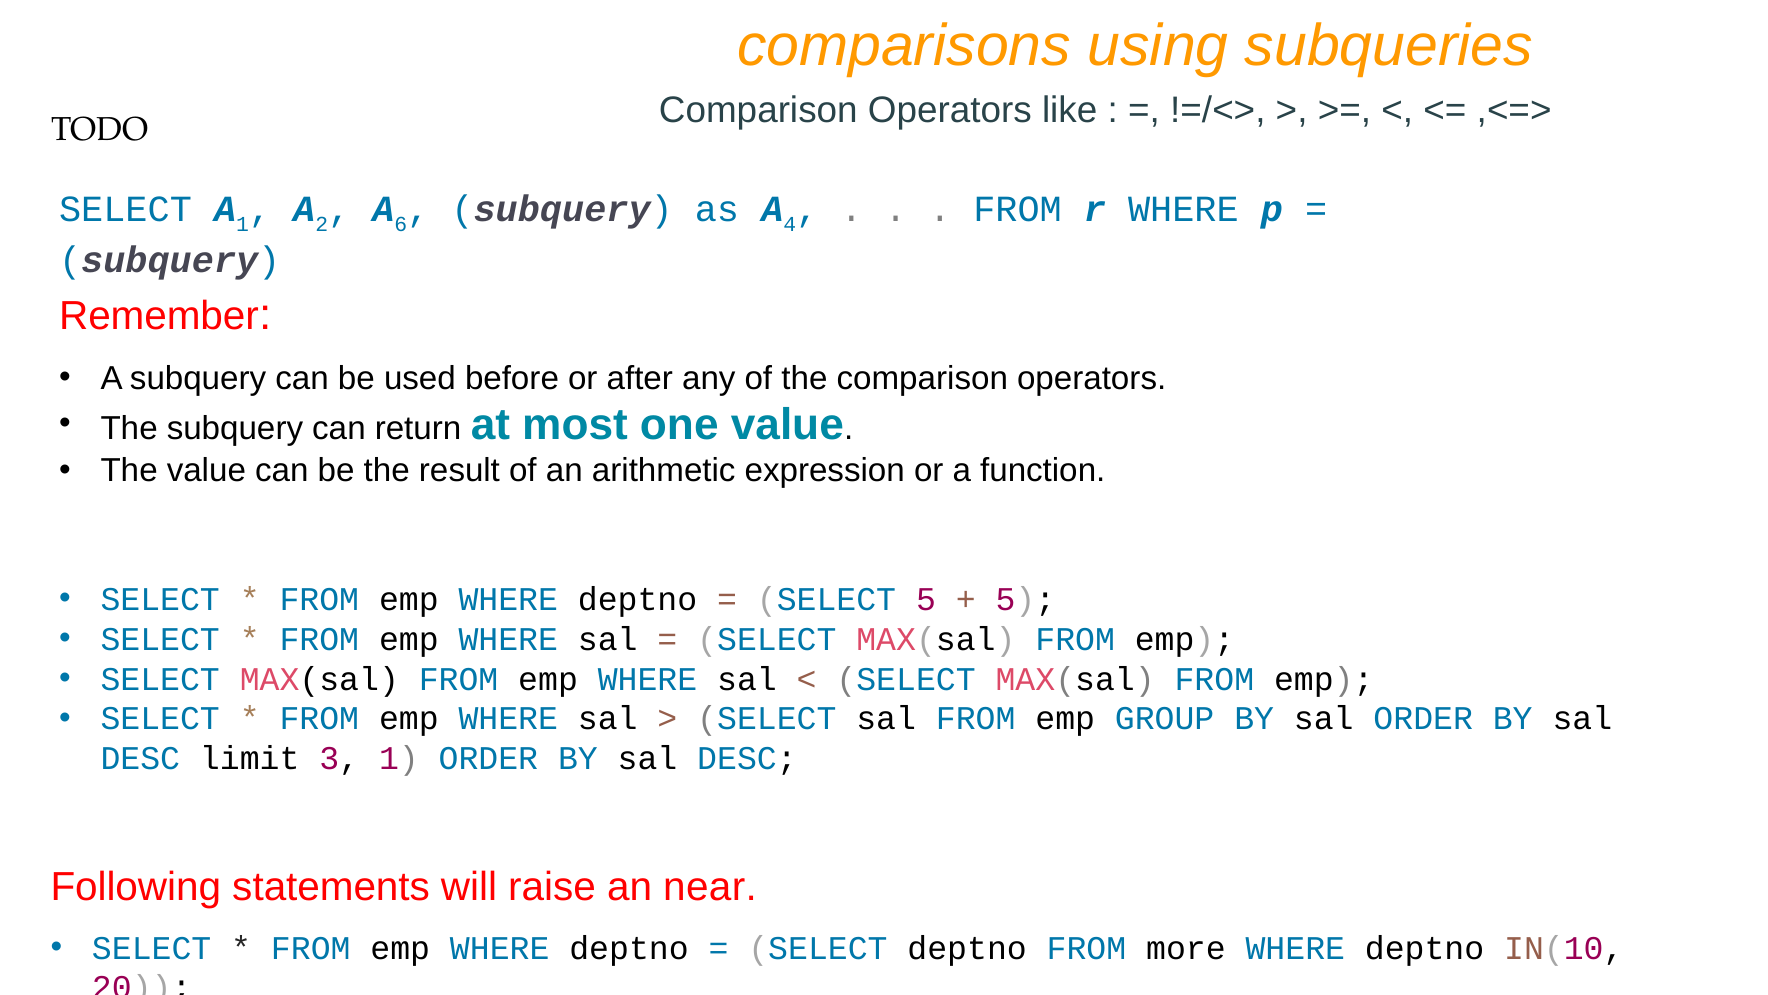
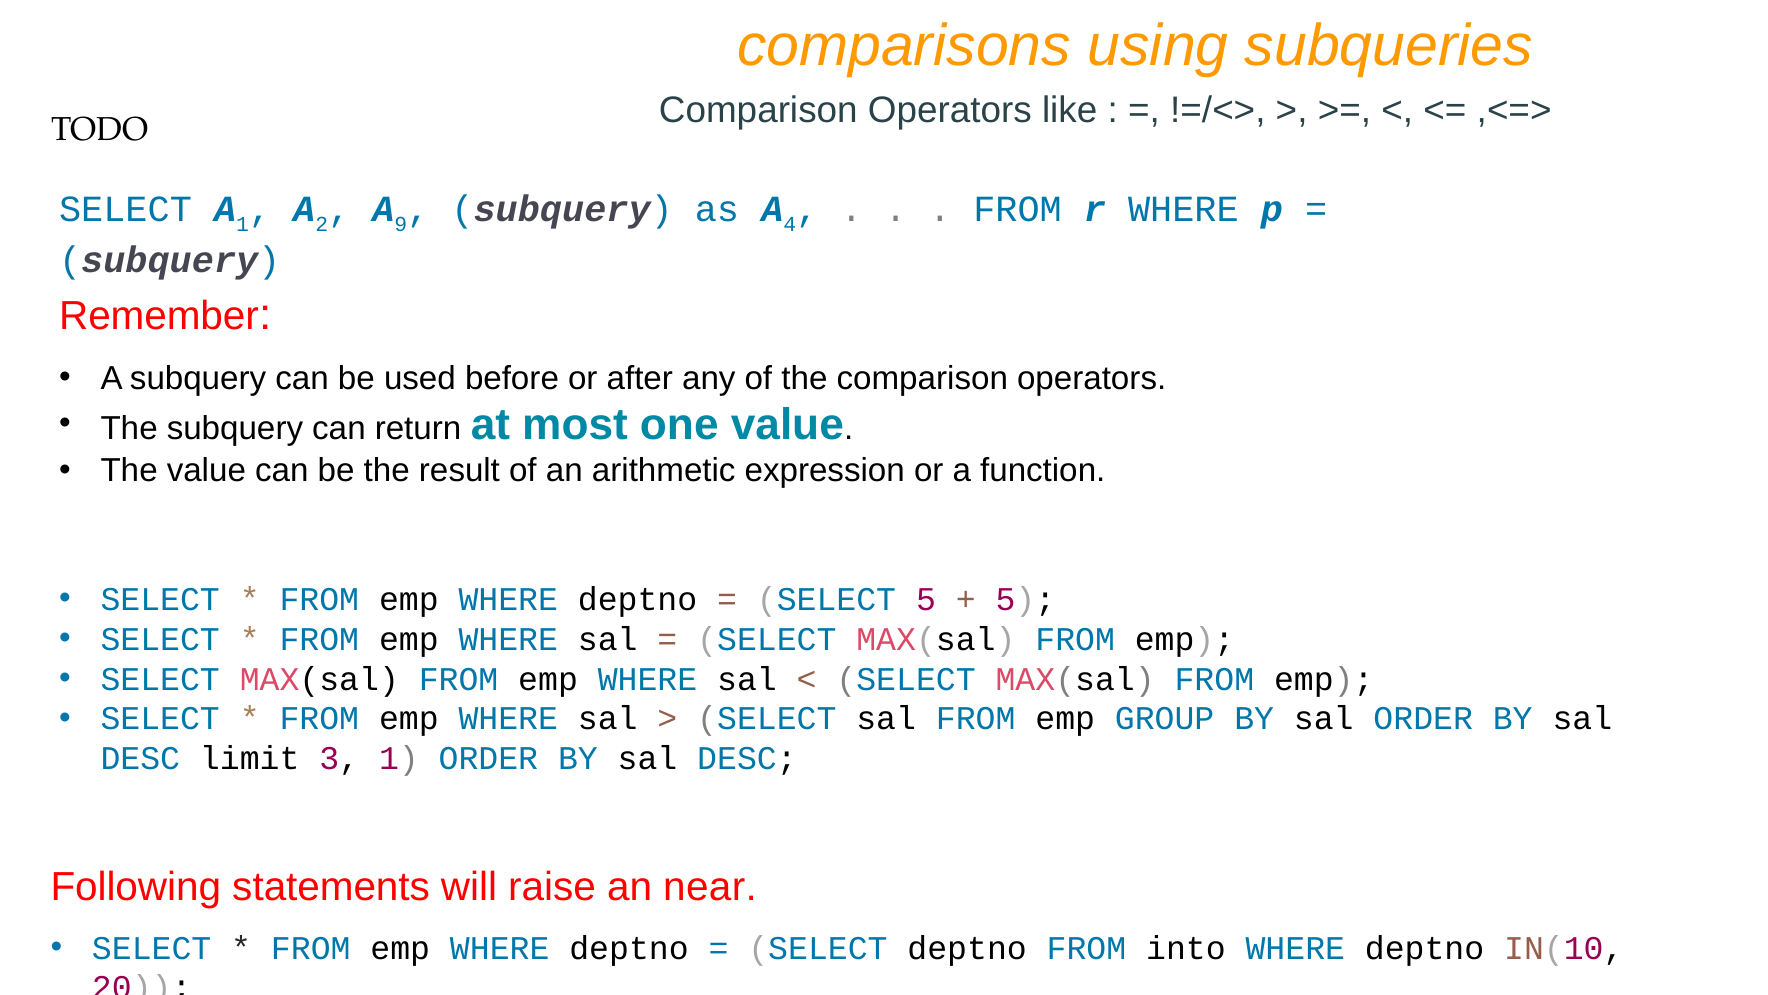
6: 6 -> 9 (401, 224)
more: more -> into (1186, 948)
